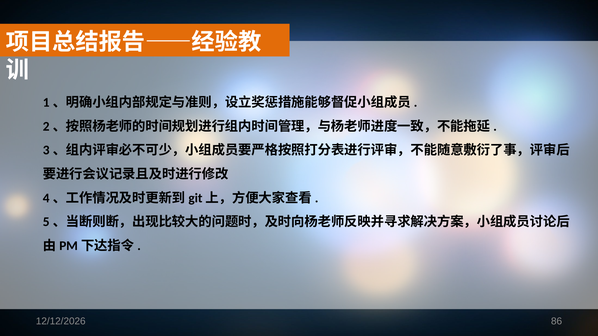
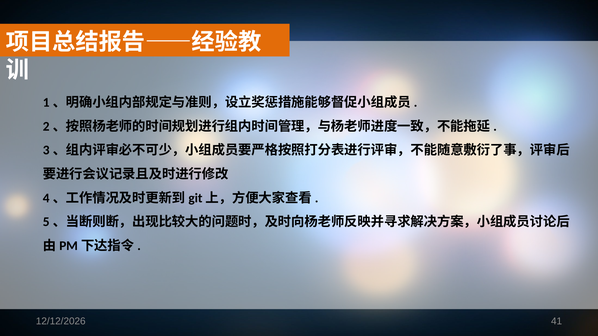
86: 86 -> 41 (557, 321)
